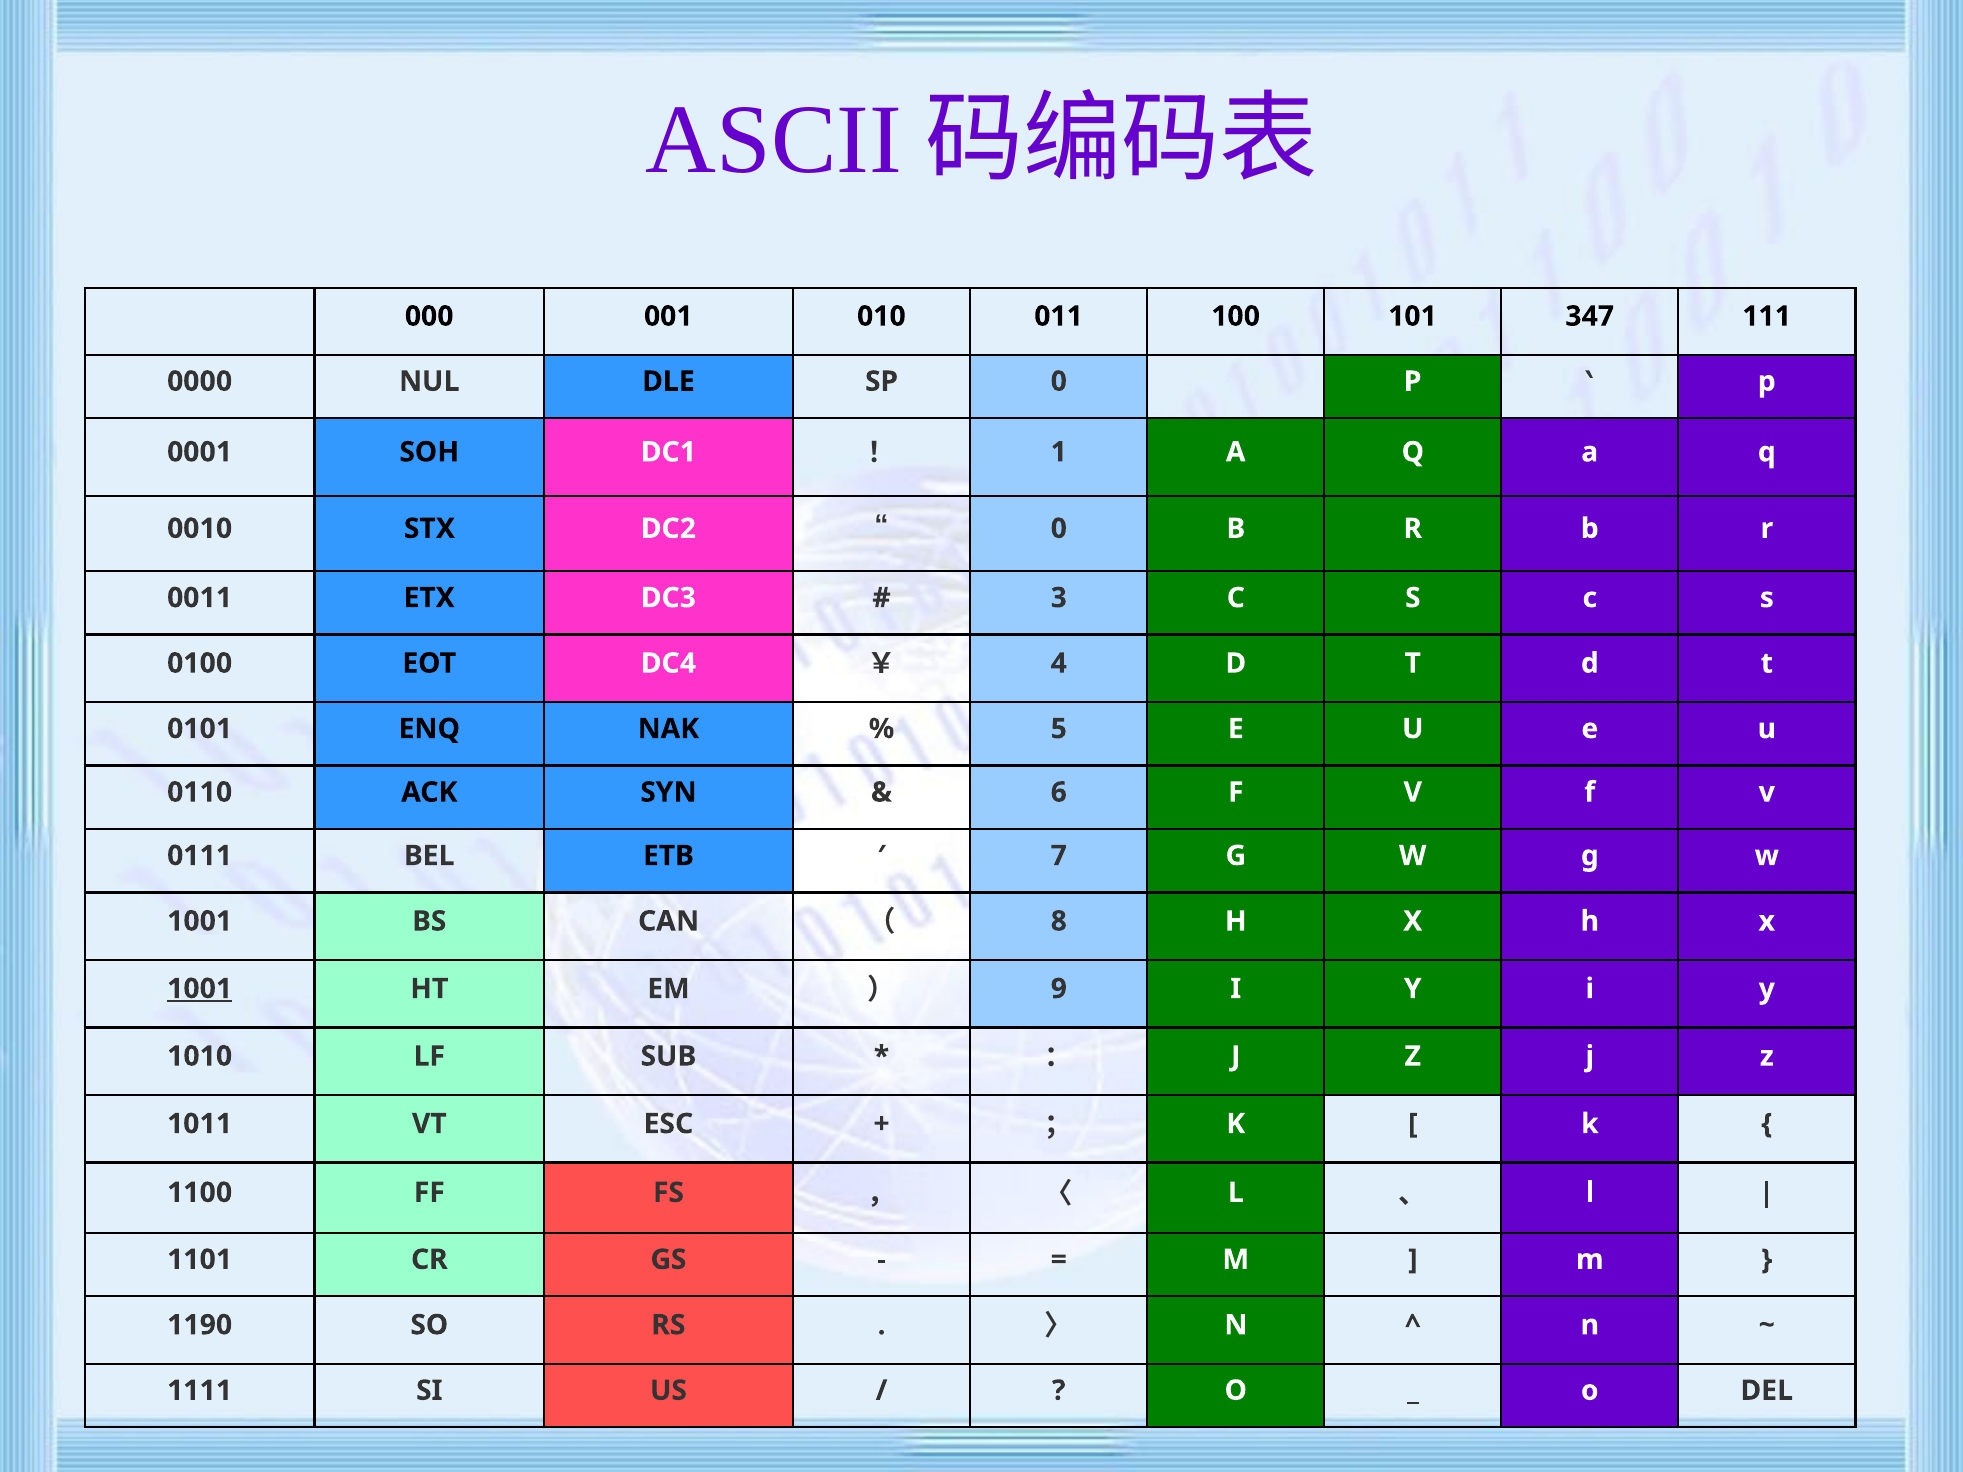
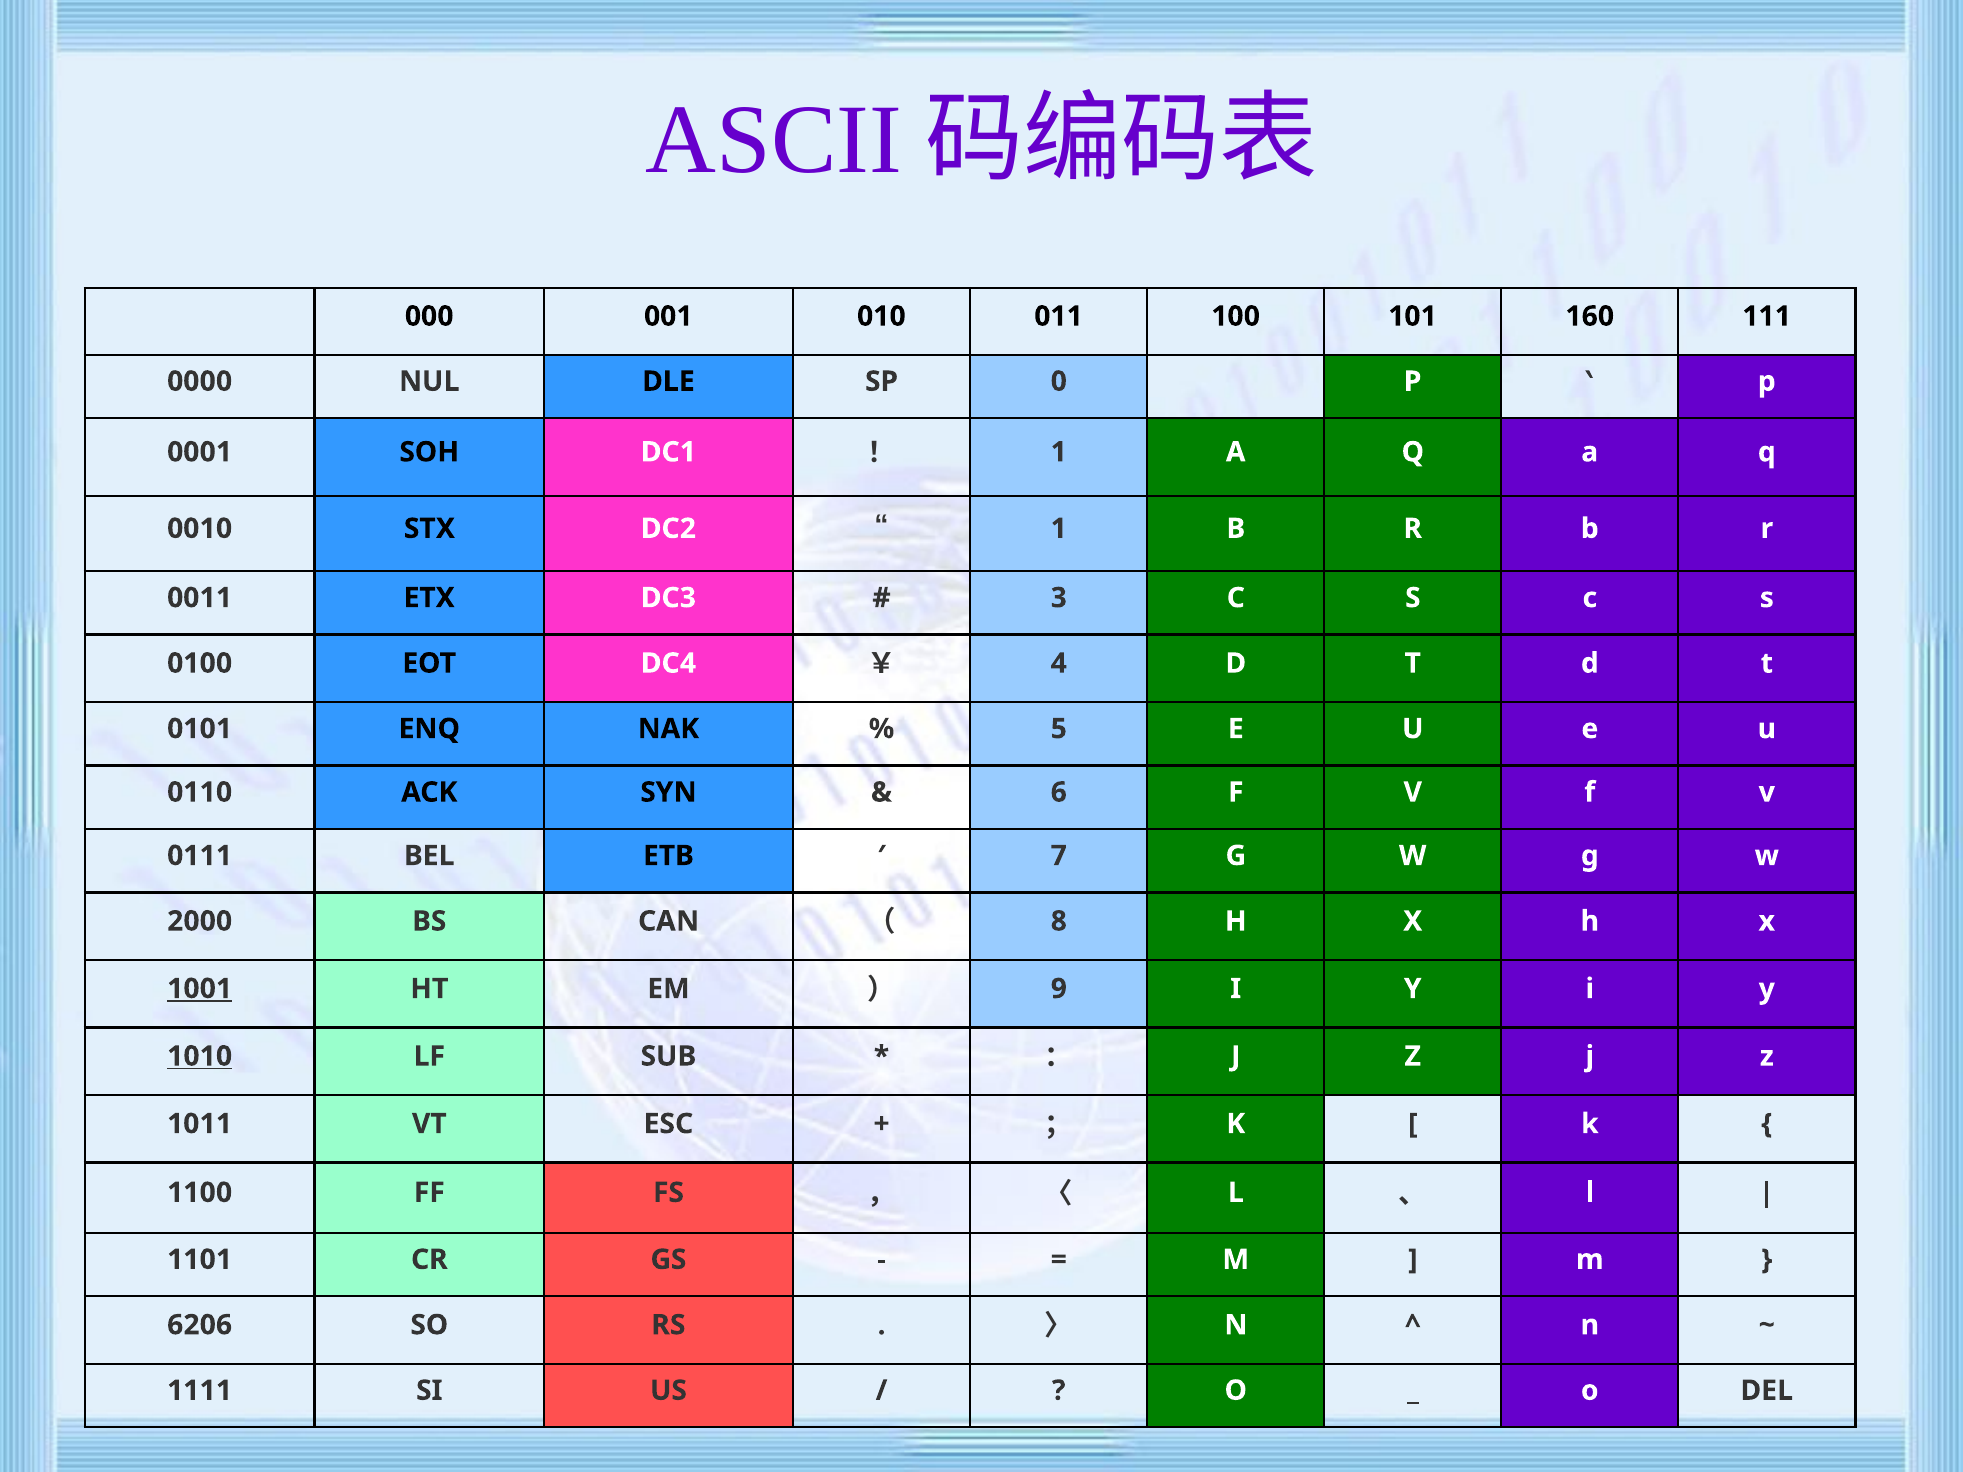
347: 347 -> 160 (1590, 316)
0: 0 -> 1 (1059, 529)
1001: 1001 -> 2000 (200, 921)
1010 underline: none -> present (200, 1056)
1190: 1190 -> 6206 (200, 1325)
